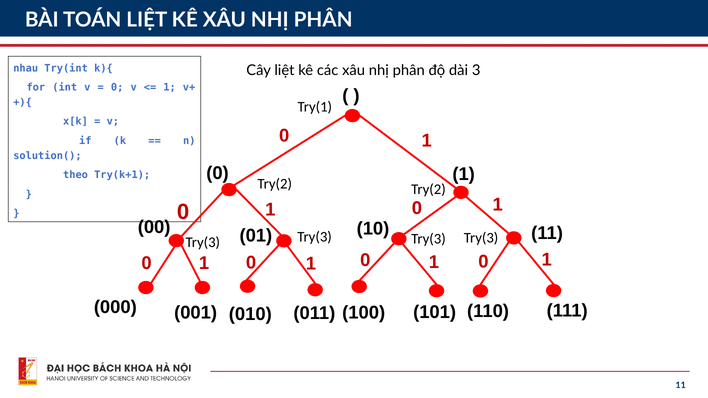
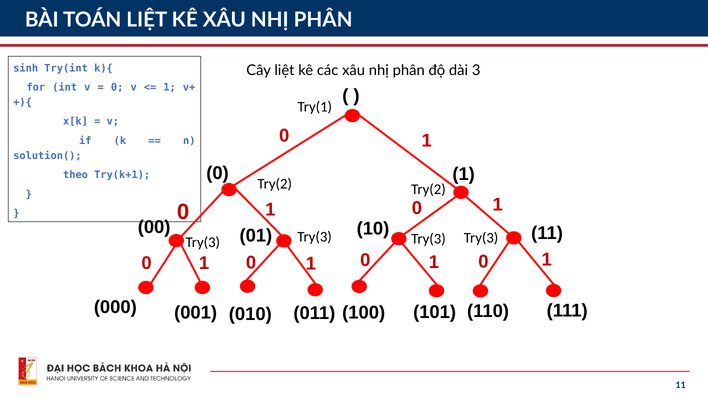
nhau: nhau -> sinh (26, 68)
